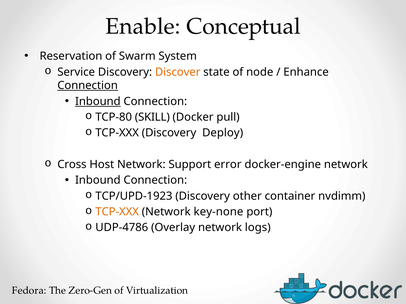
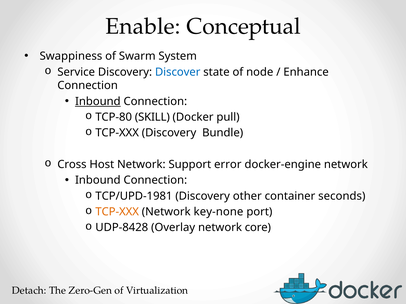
Reservation: Reservation -> Swappiness (71, 56)
Discover colour: orange -> blue (178, 72)
Connection underline: present -> none (88, 86)
Deploy: Deploy -> Bundle (223, 133)
TCP/UPD-1923: TCP/UPD-1923 -> TCP/UPD-1981 (134, 196)
nvdimm: nvdimm -> seconds (342, 196)
UDP-4786: UDP-4786 -> UDP-8428 (122, 228)
logs: logs -> core (258, 228)
Fedora: Fedora -> Detach (29, 291)
